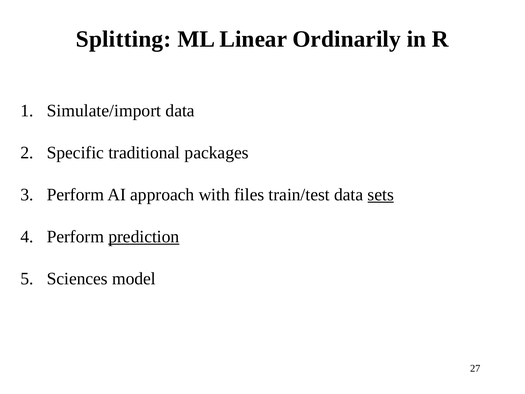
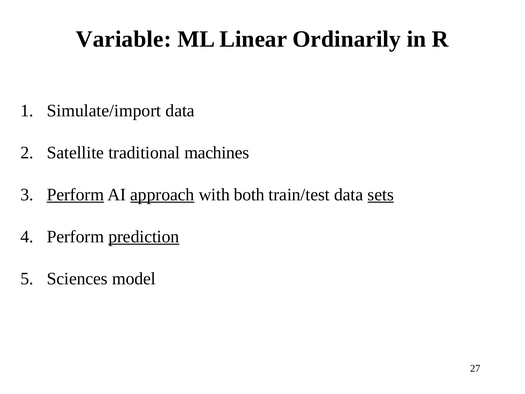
Splitting: Splitting -> Variable (124, 39)
Specific: Specific -> Satellite (75, 153)
packages: packages -> machines (217, 153)
Perform underline: none -> present (75, 195)
approach underline: none -> present (162, 195)
files: files -> both (249, 195)
